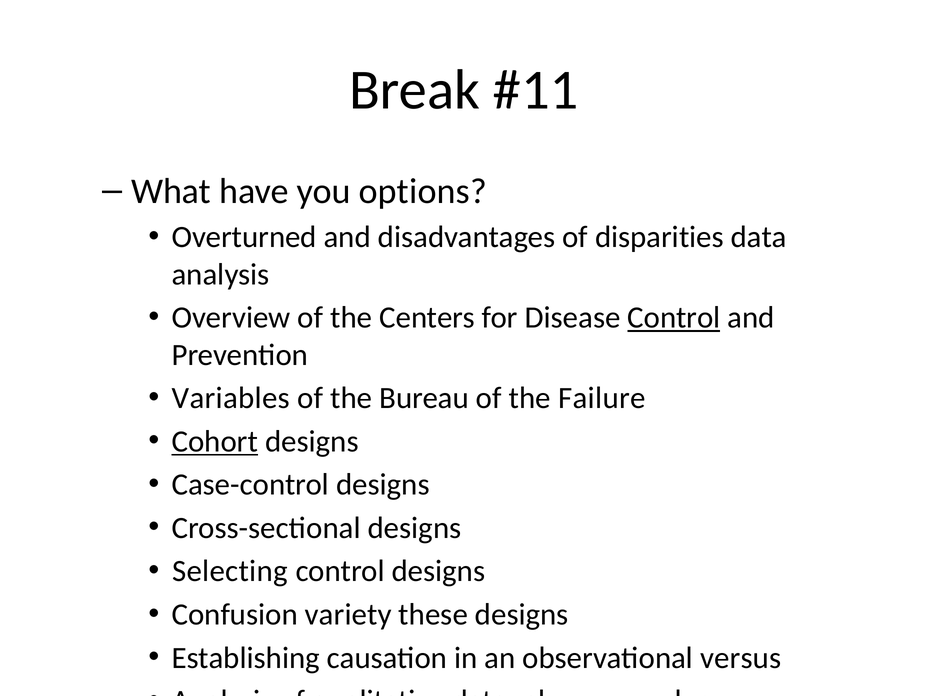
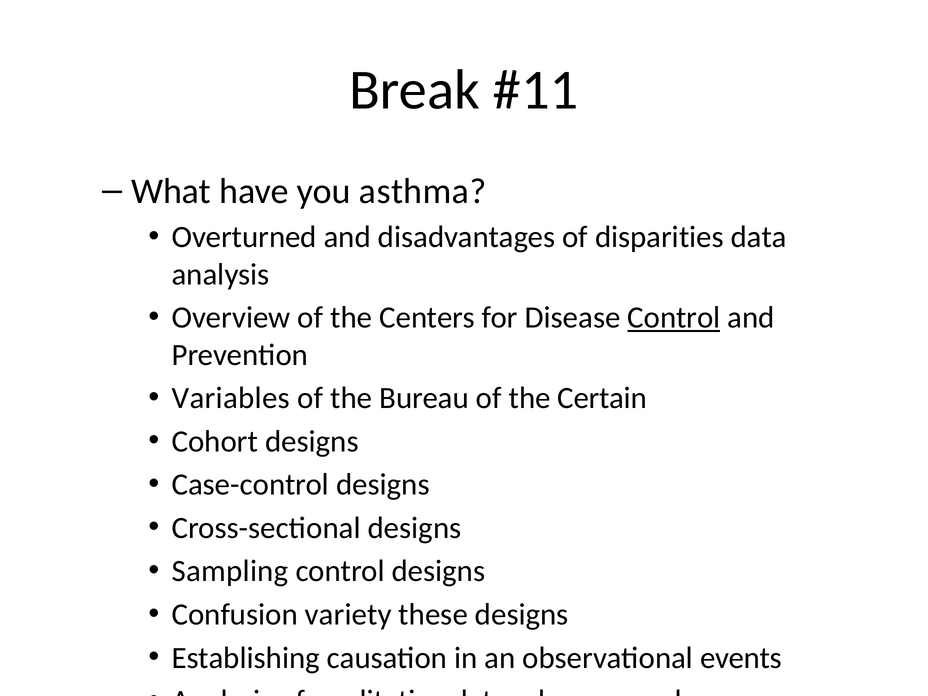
options: options -> asthma (423, 191)
Failure: Failure -> Certain (602, 398)
Cohort underline: present -> none (215, 441)
Selecting: Selecting -> Sampling (230, 571)
versus: versus -> events (741, 658)
